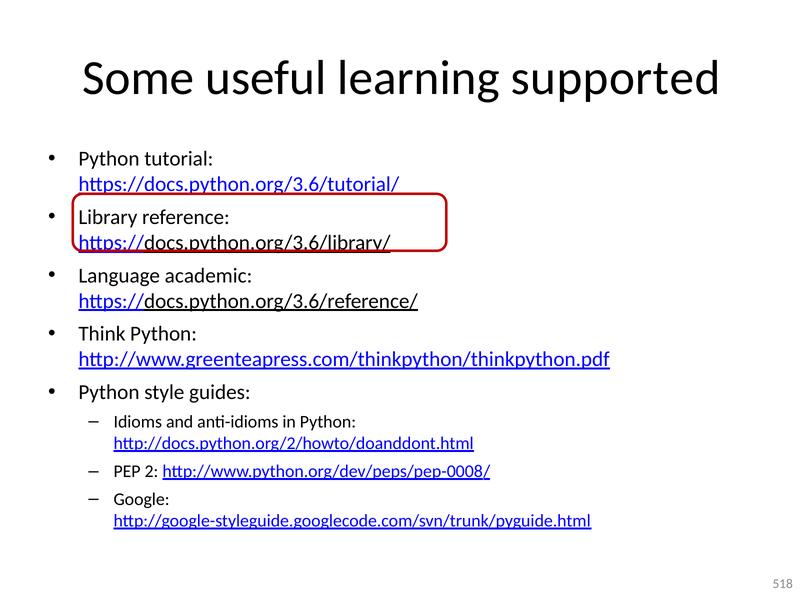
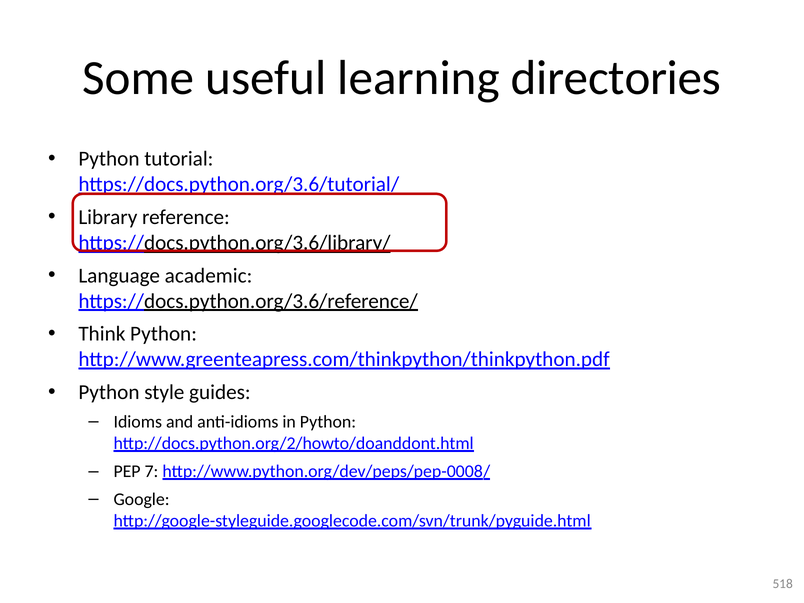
supported: supported -> directories (616, 78)
2: 2 -> 7 (151, 471)
